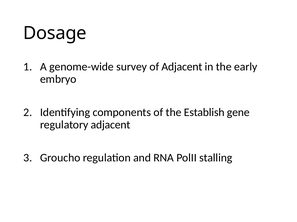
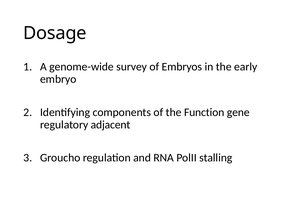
of Adjacent: Adjacent -> Embryos (182, 67)
Establish: Establish -> Function (204, 113)
